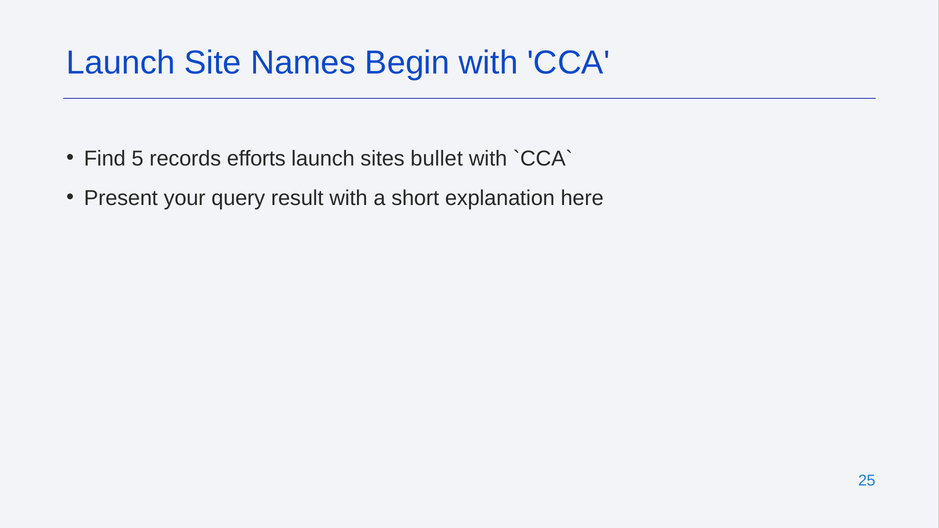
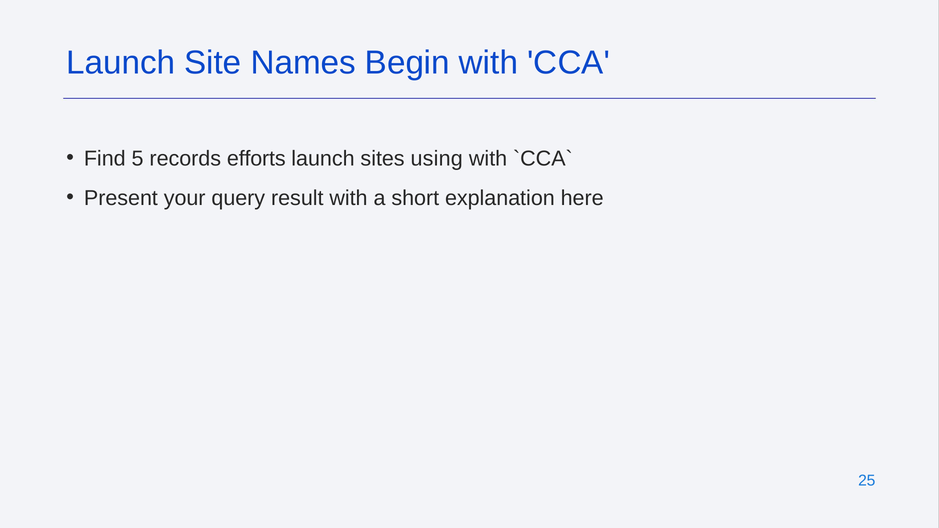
bullet: bullet -> using (437, 159)
